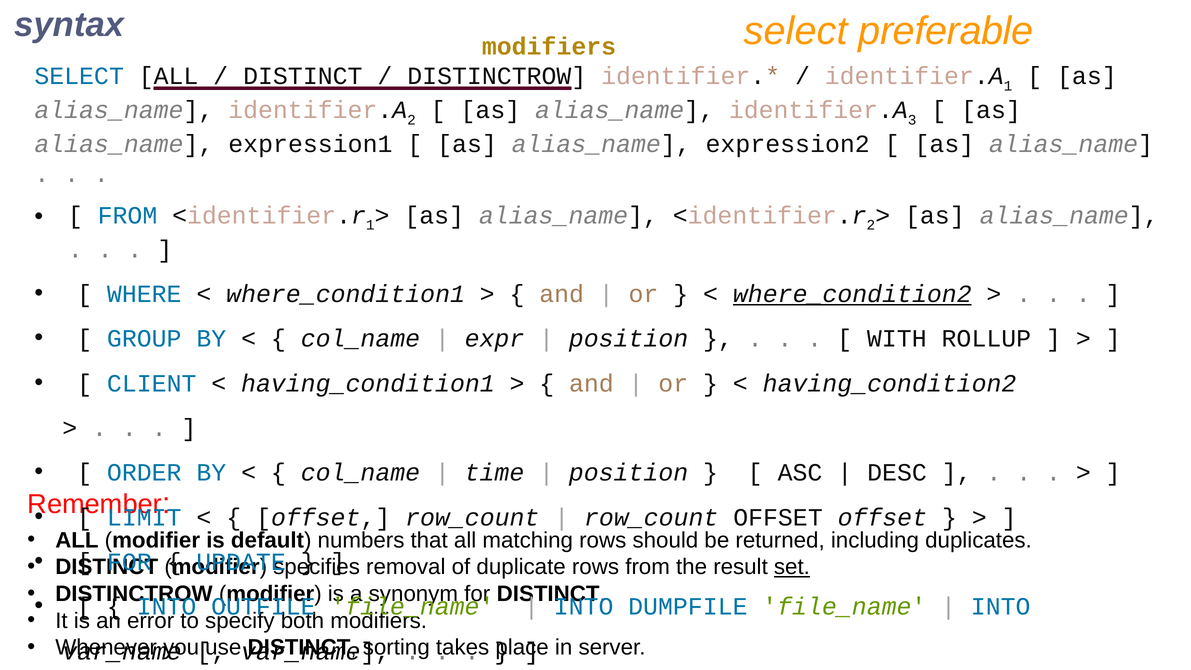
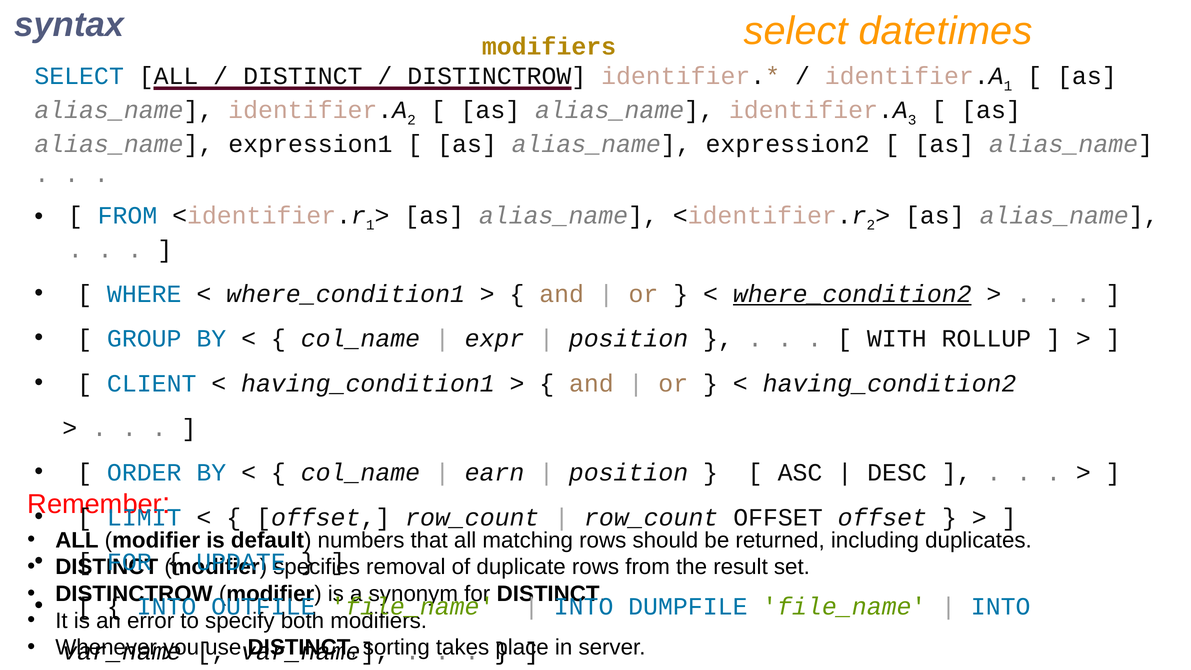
preferable: preferable -> datetimes (946, 31)
time: time -> earn (494, 473)
set underline: present -> none (792, 567)
